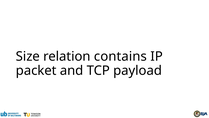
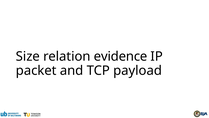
contains: contains -> evidence (121, 56)
